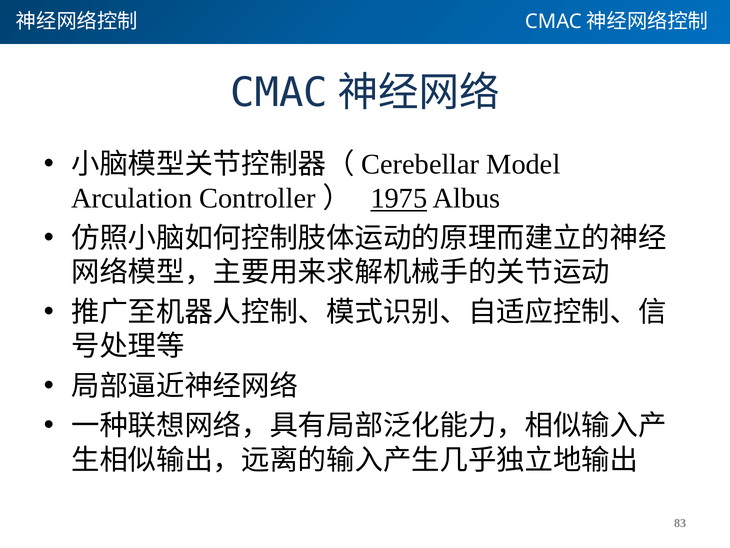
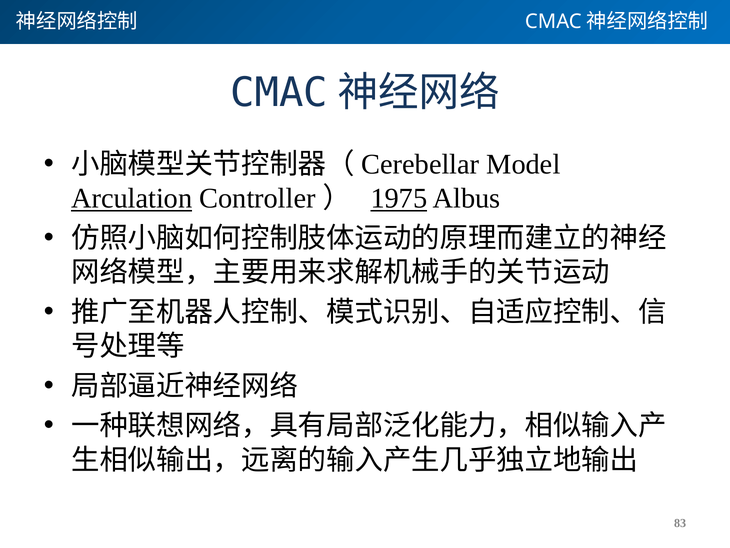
Arculation underline: none -> present (132, 198)
